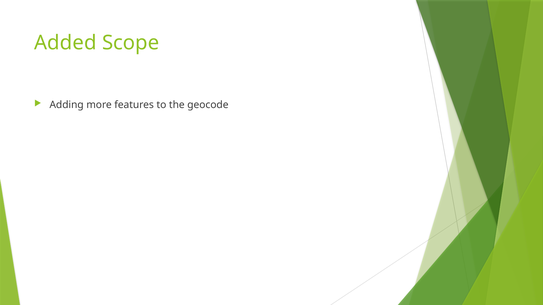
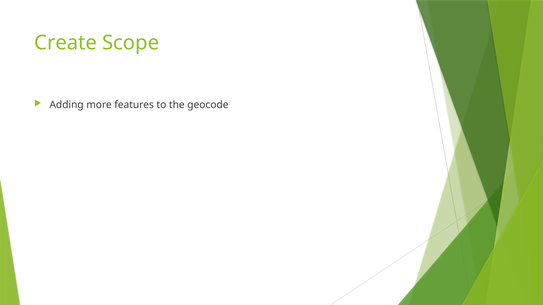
Added: Added -> Create (66, 43)
